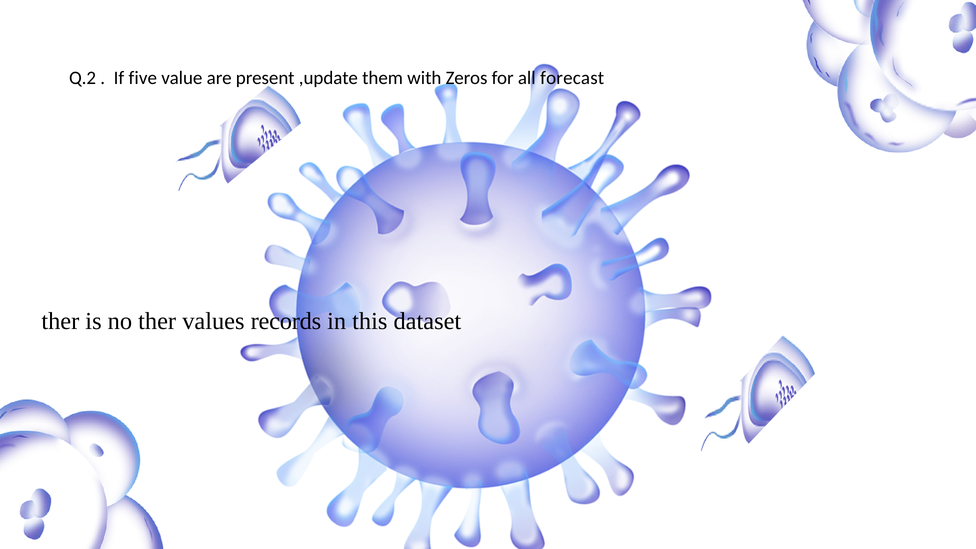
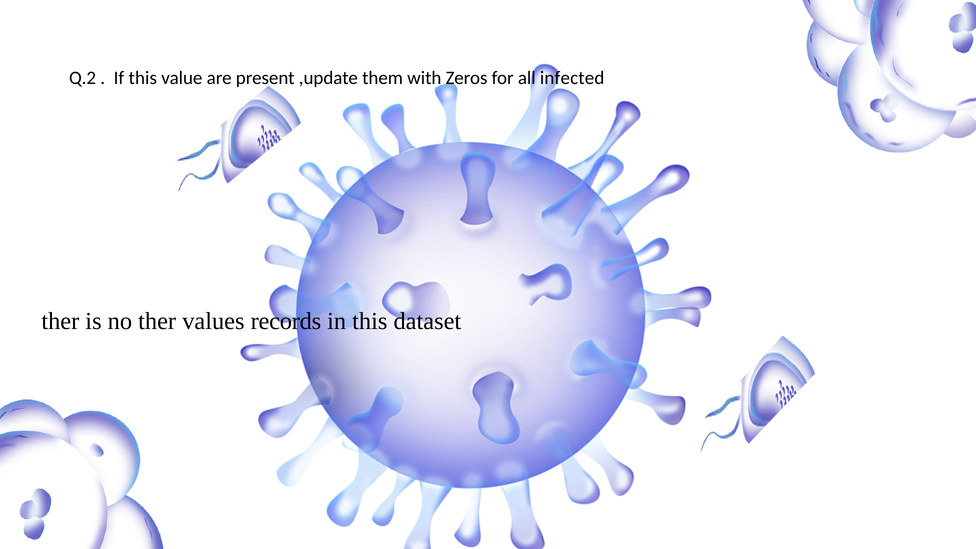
If five: five -> this (143, 78)
forecast: forecast -> infected (572, 78)
